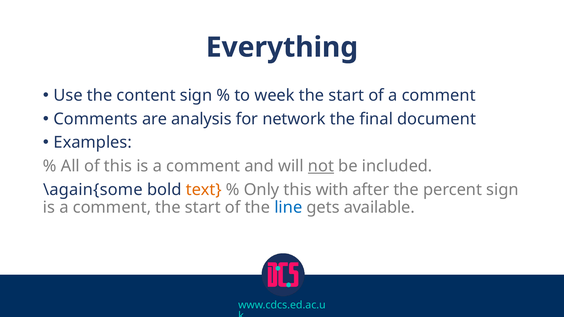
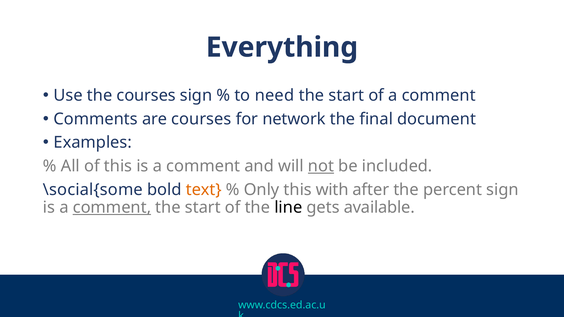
the content: content -> courses (146, 95)
week: week -> need (274, 95)
are analysis: analysis -> courses (201, 119)
\again{some: \again{some -> \social{some (93, 190)
comment underline: none -> present (112, 208)
line colour: blue -> black (288, 208)
